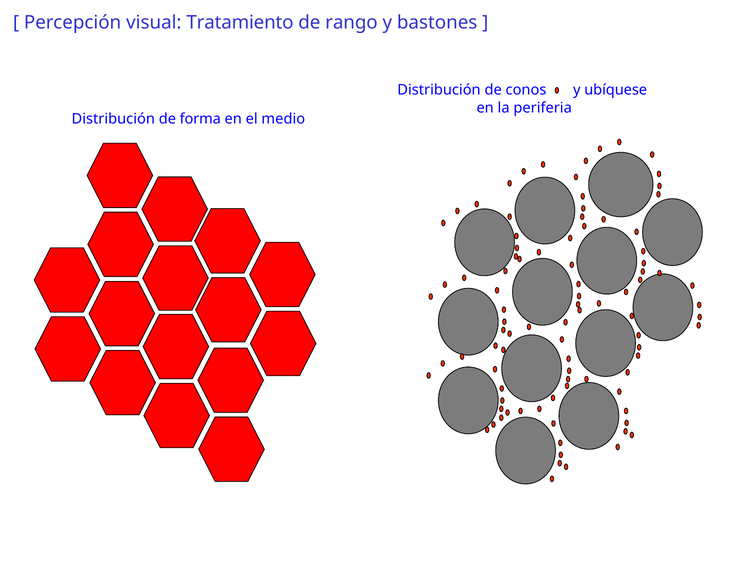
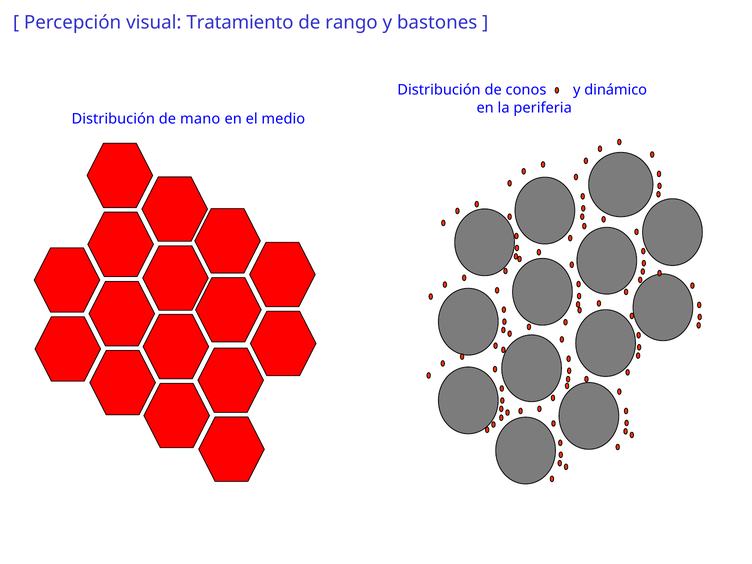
ubíquese: ubíquese -> dinámico (616, 90)
forma: forma -> mano (200, 119)
